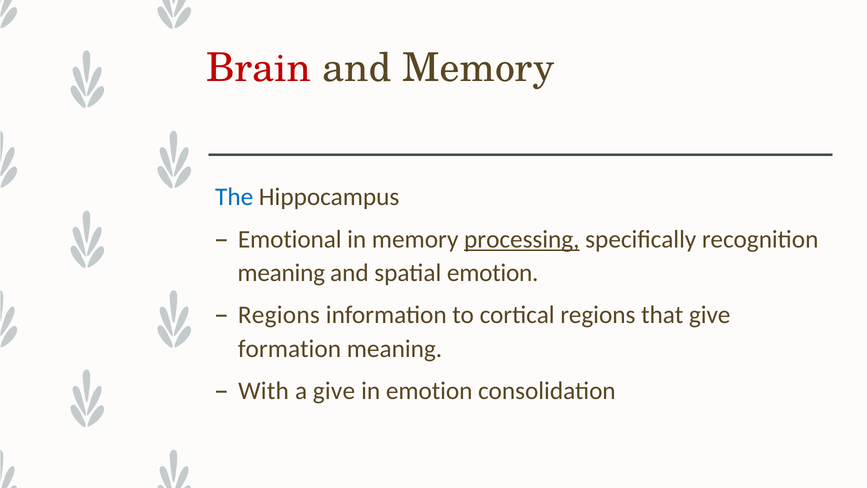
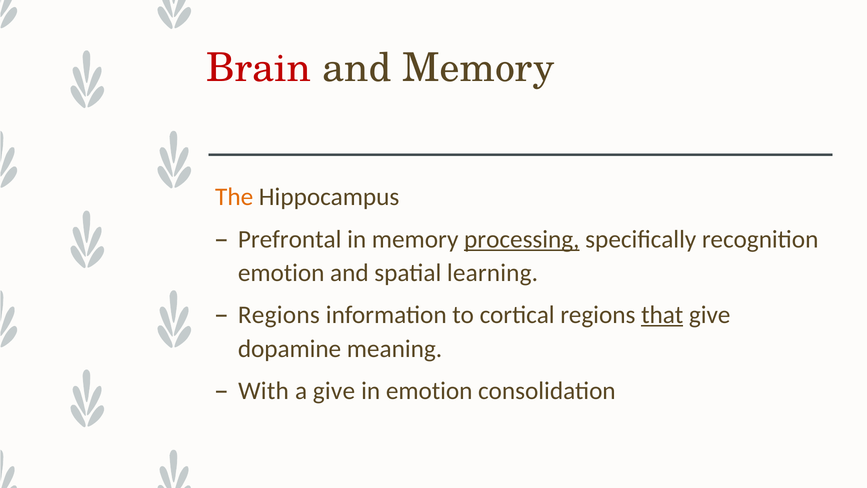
The colour: blue -> orange (234, 197)
Emotional: Emotional -> Prefrontal (290, 239)
meaning: meaning -> emotion (281, 273)
spatial emotion: emotion -> learning (493, 273)
that underline: none -> present (662, 315)
formation: formation -> dopamine (290, 348)
